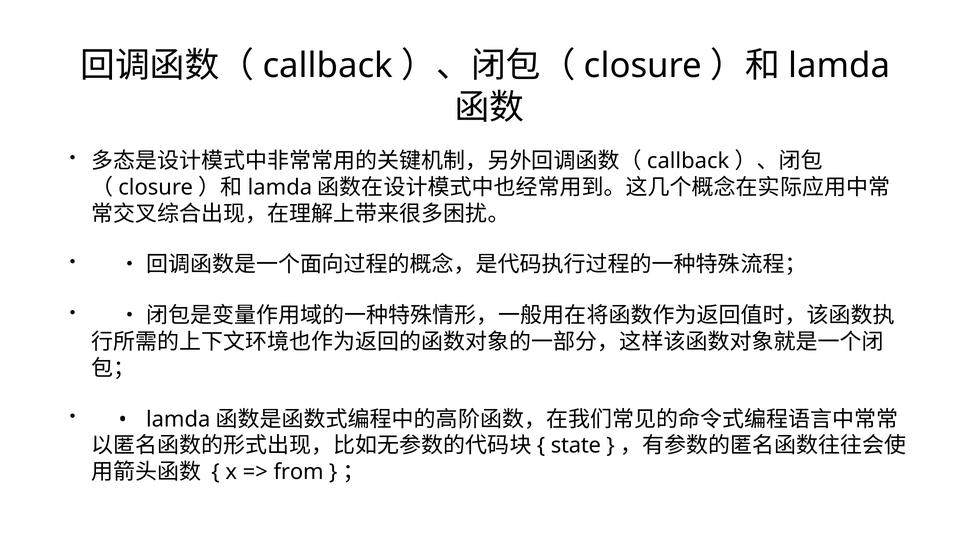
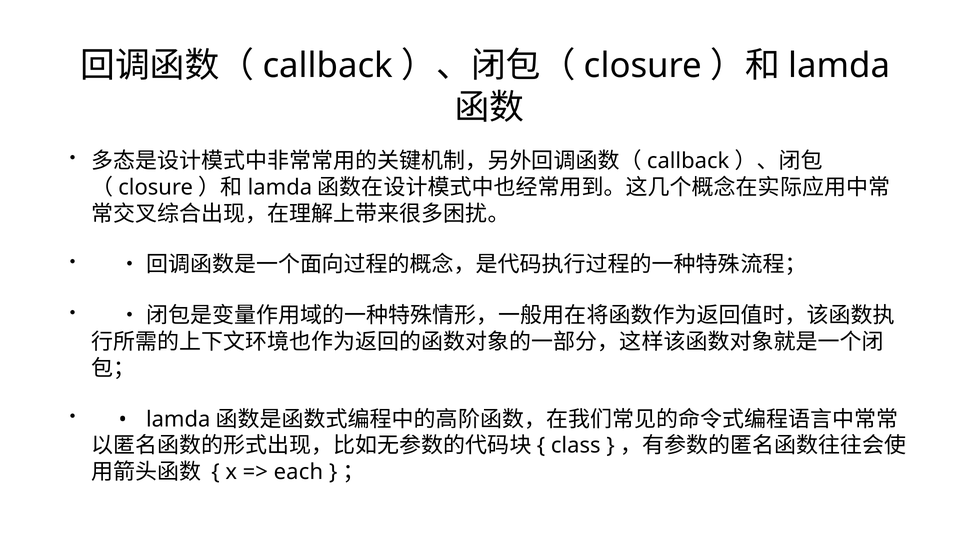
state: state -> class (576, 445)
from: from -> each (298, 472)
